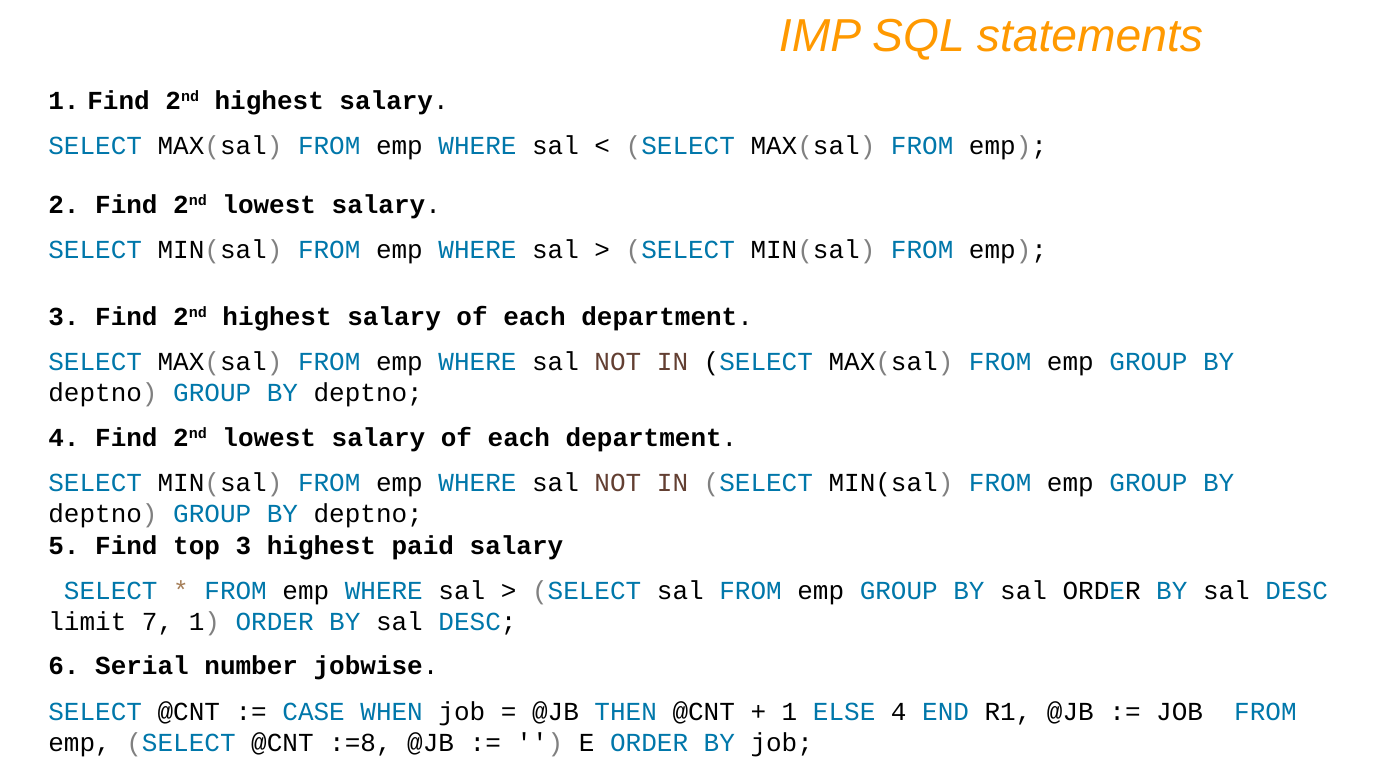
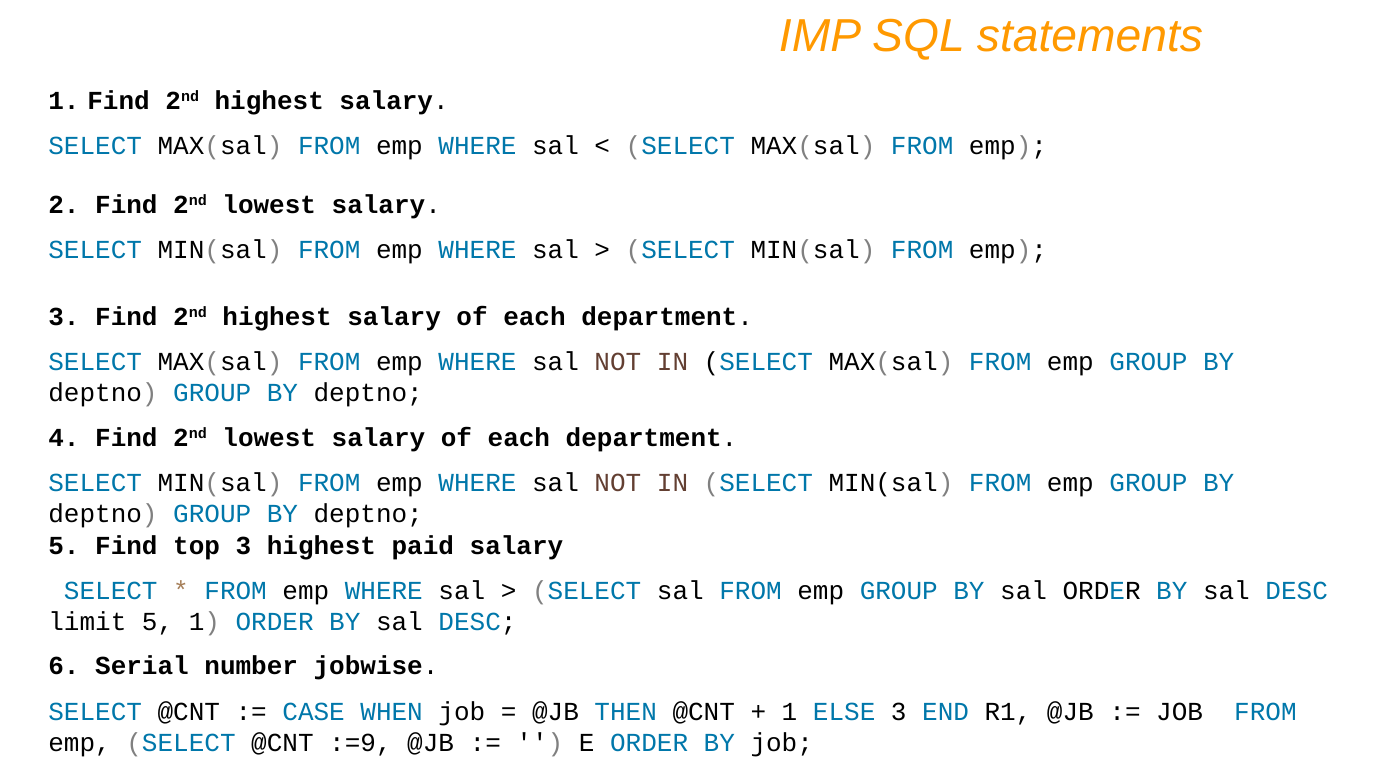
limit 7: 7 -> 5 (158, 622)
ELSE 4: 4 -> 3 (899, 712)
:=8: :=8 -> :=9 (360, 743)
